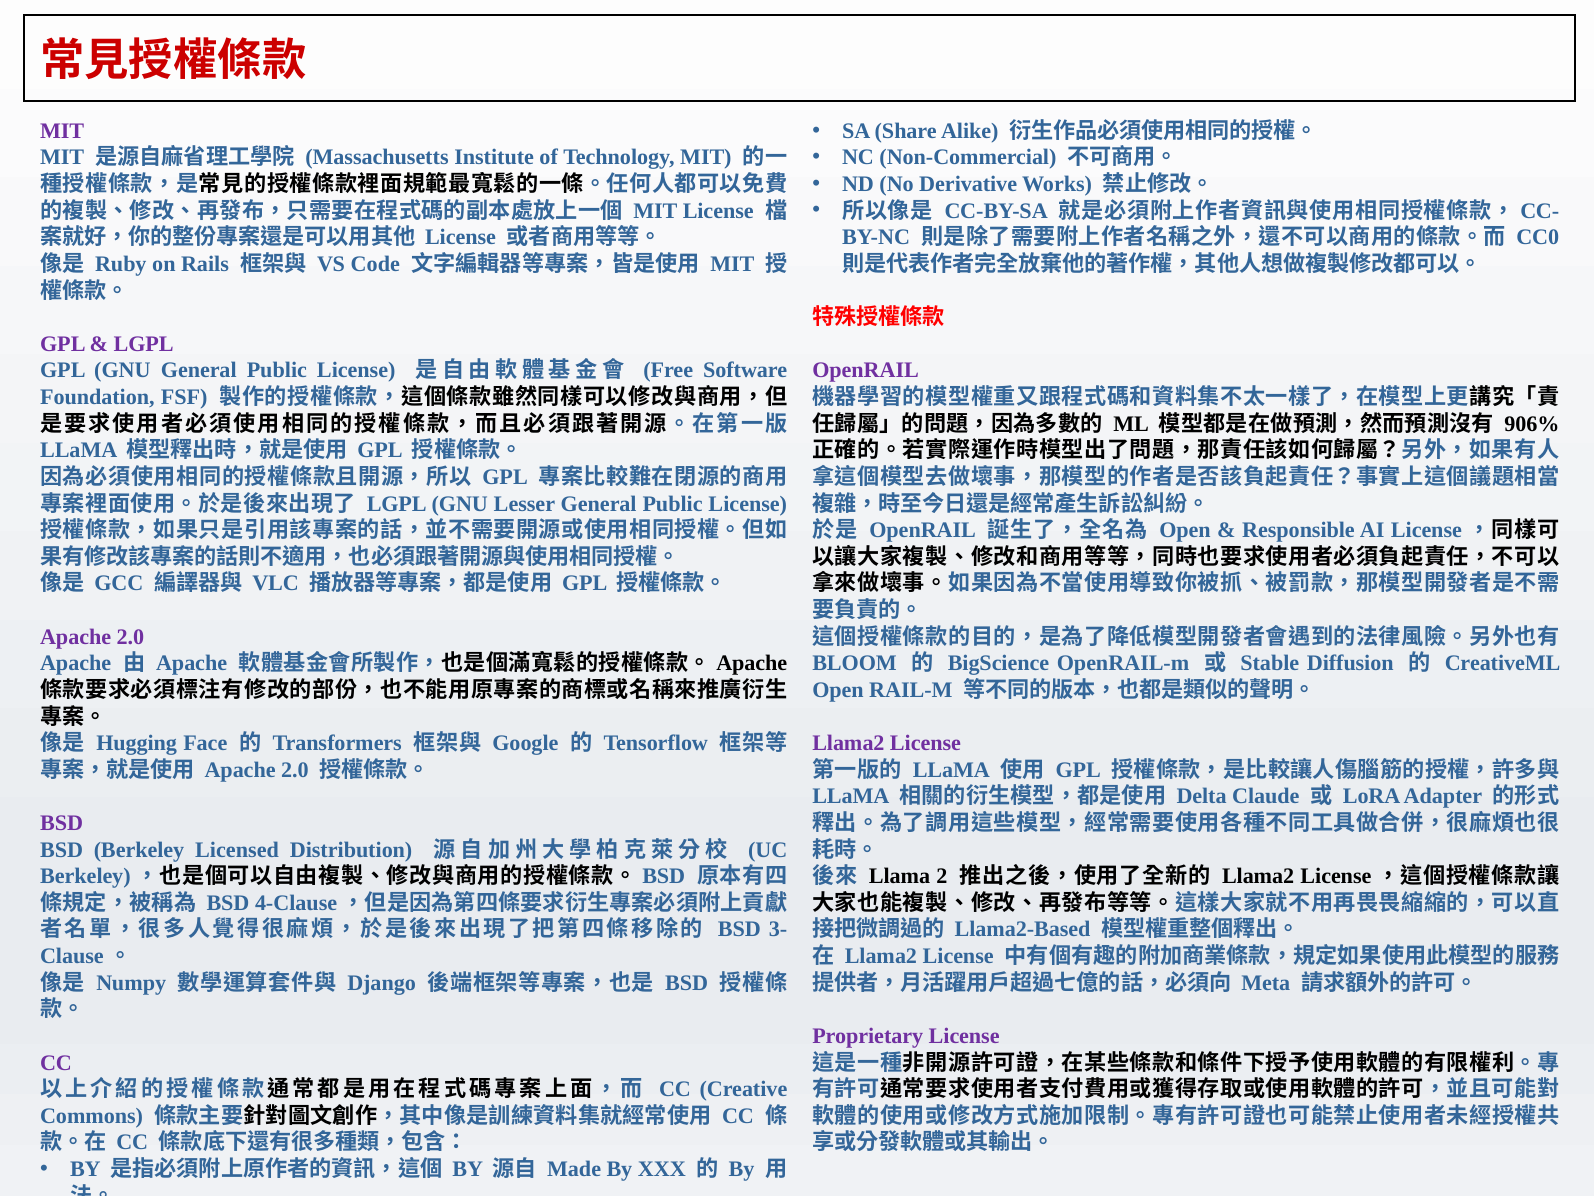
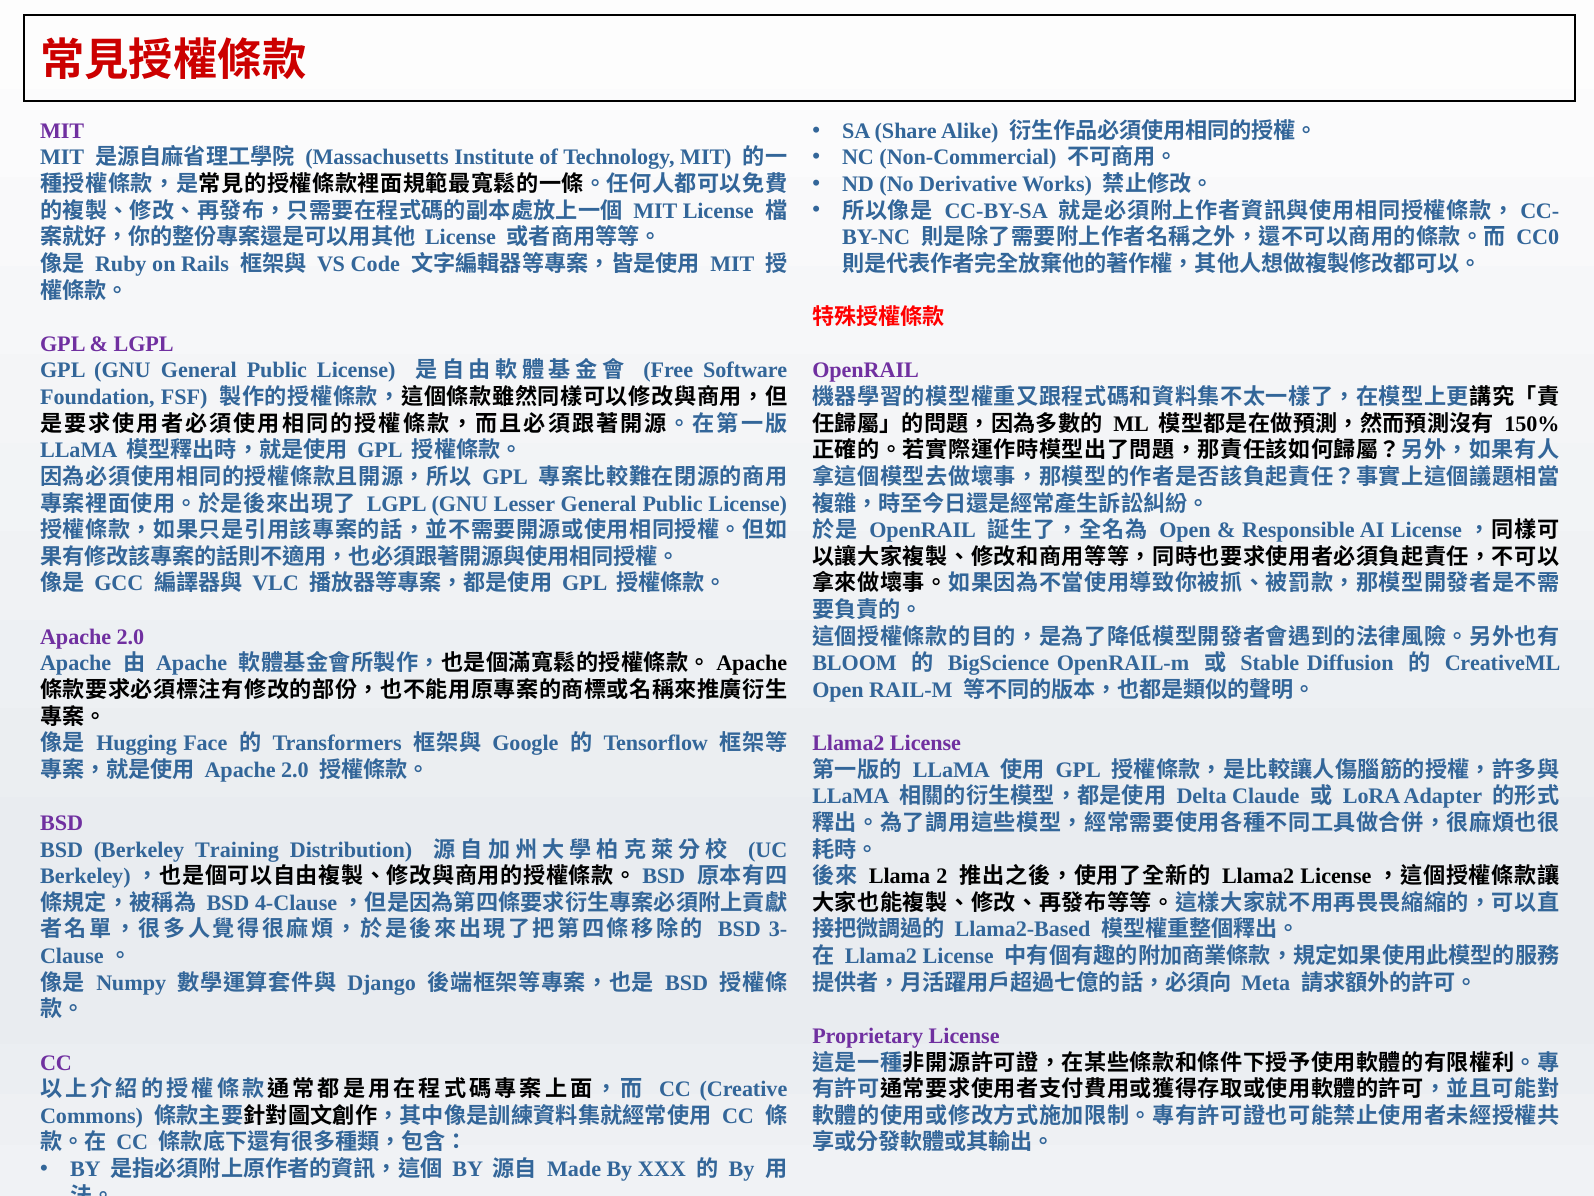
906%: 906% -> 150% (1532, 424)
Licensed: Licensed -> Training (237, 849)
